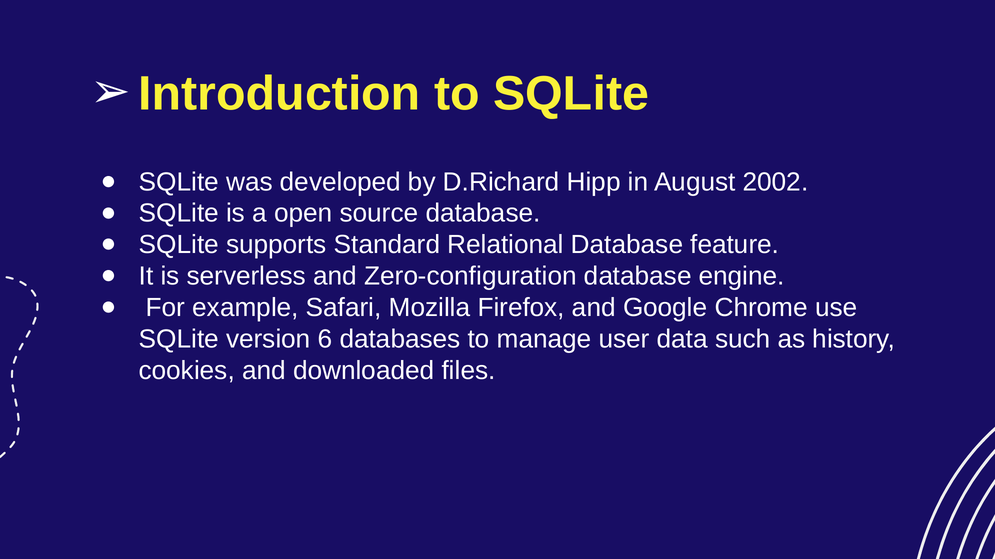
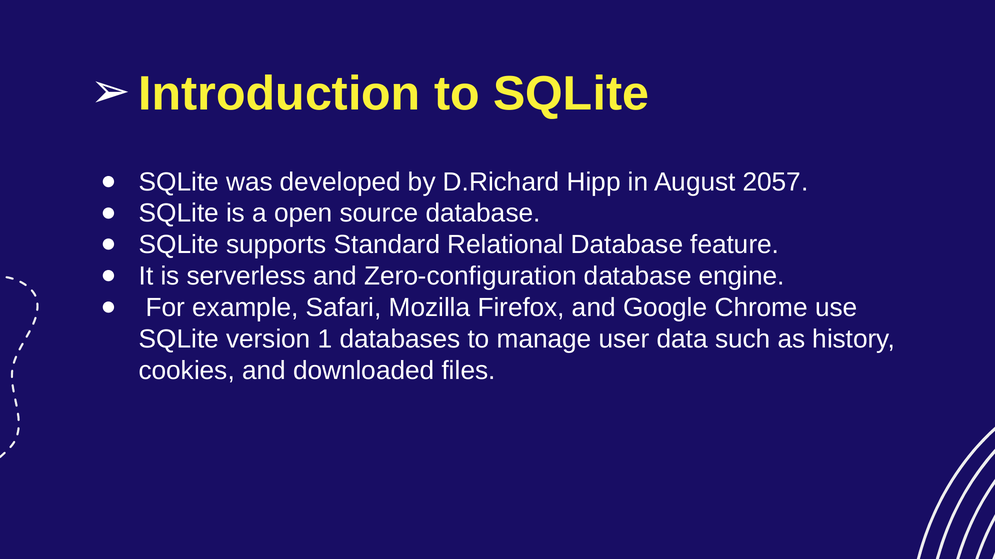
2002: 2002 -> 2057 (776, 182)
6: 6 -> 1 (325, 339)
